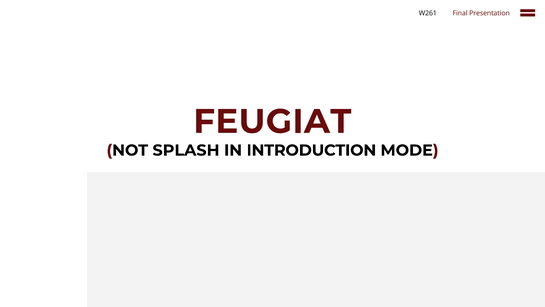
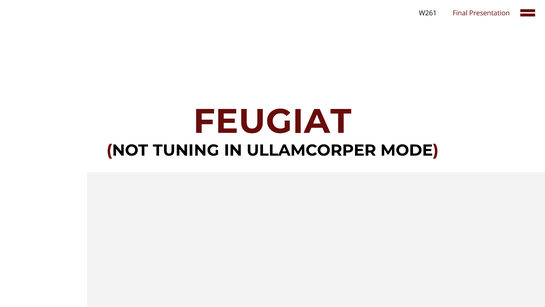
SPLASH: SPLASH -> TUNING (186, 150)
INTRODUCTION: INTRODUCTION -> ULLAMCORPER (311, 150)
